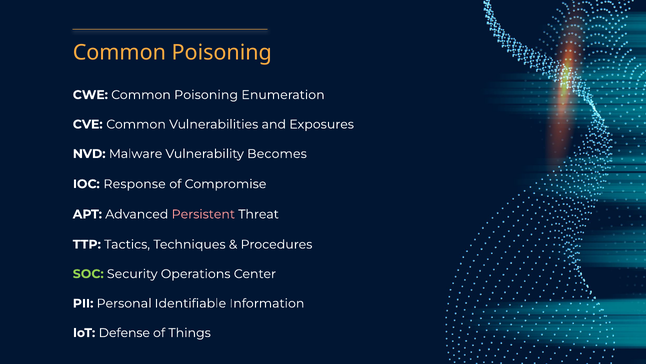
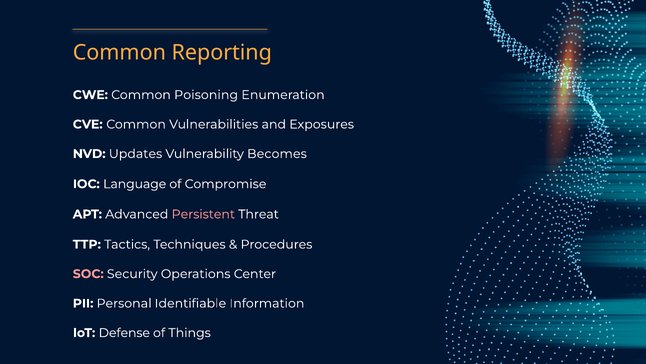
Poisoning: Poisoning -> Reporting (222, 52)
Malware: Malware -> Updates (136, 154)
Response: Response -> Language (135, 184)
SOC colour: light green -> pink (88, 273)
